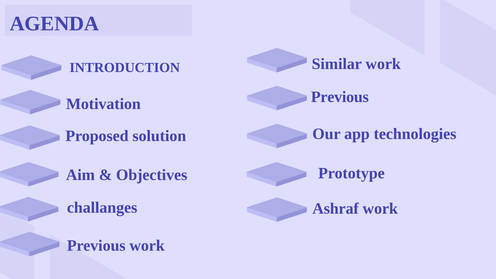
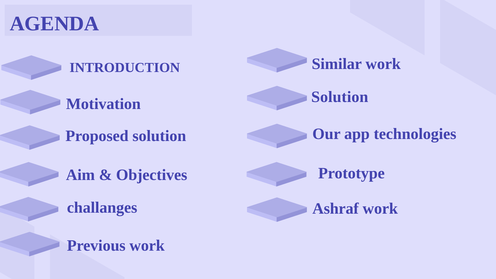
Previous: Previous -> Solution (340, 97)
